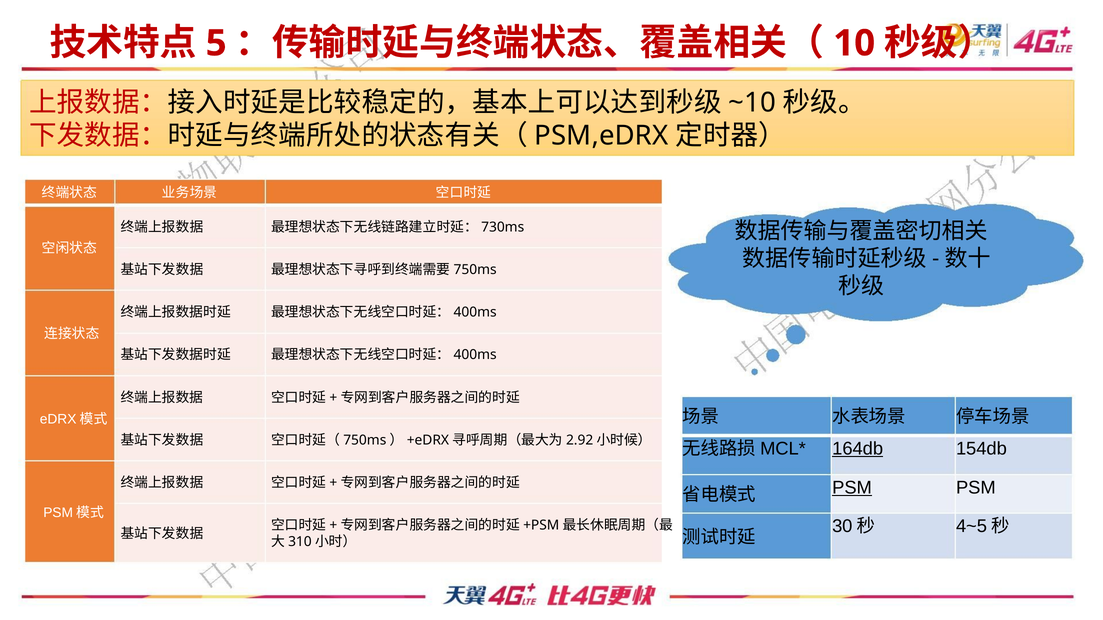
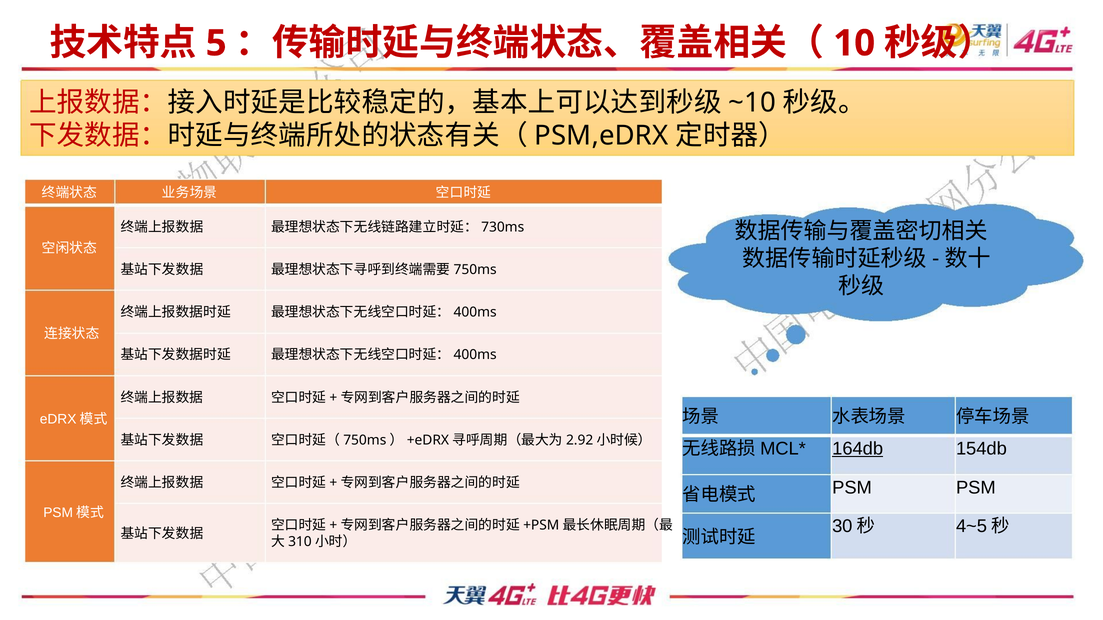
PSM underline: present -> none (852, 488)
